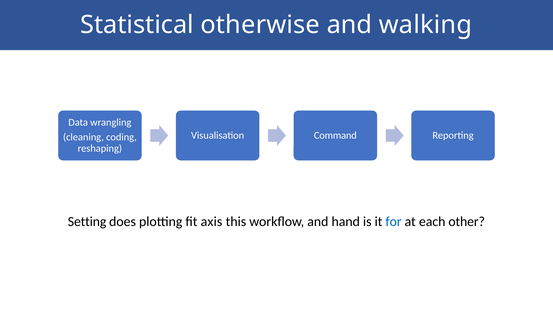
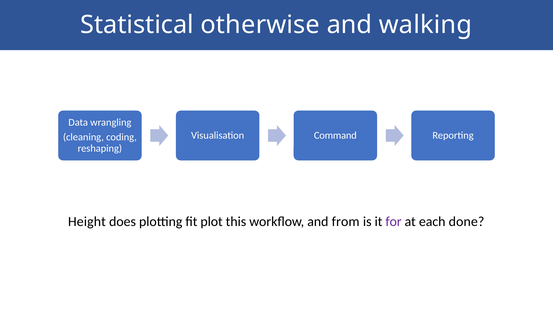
Setting: Setting -> Height (87, 222)
axis: axis -> plot (212, 222)
hand: hand -> from (346, 222)
for colour: blue -> purple (394, 222)
other: other -> done (467, 222)
